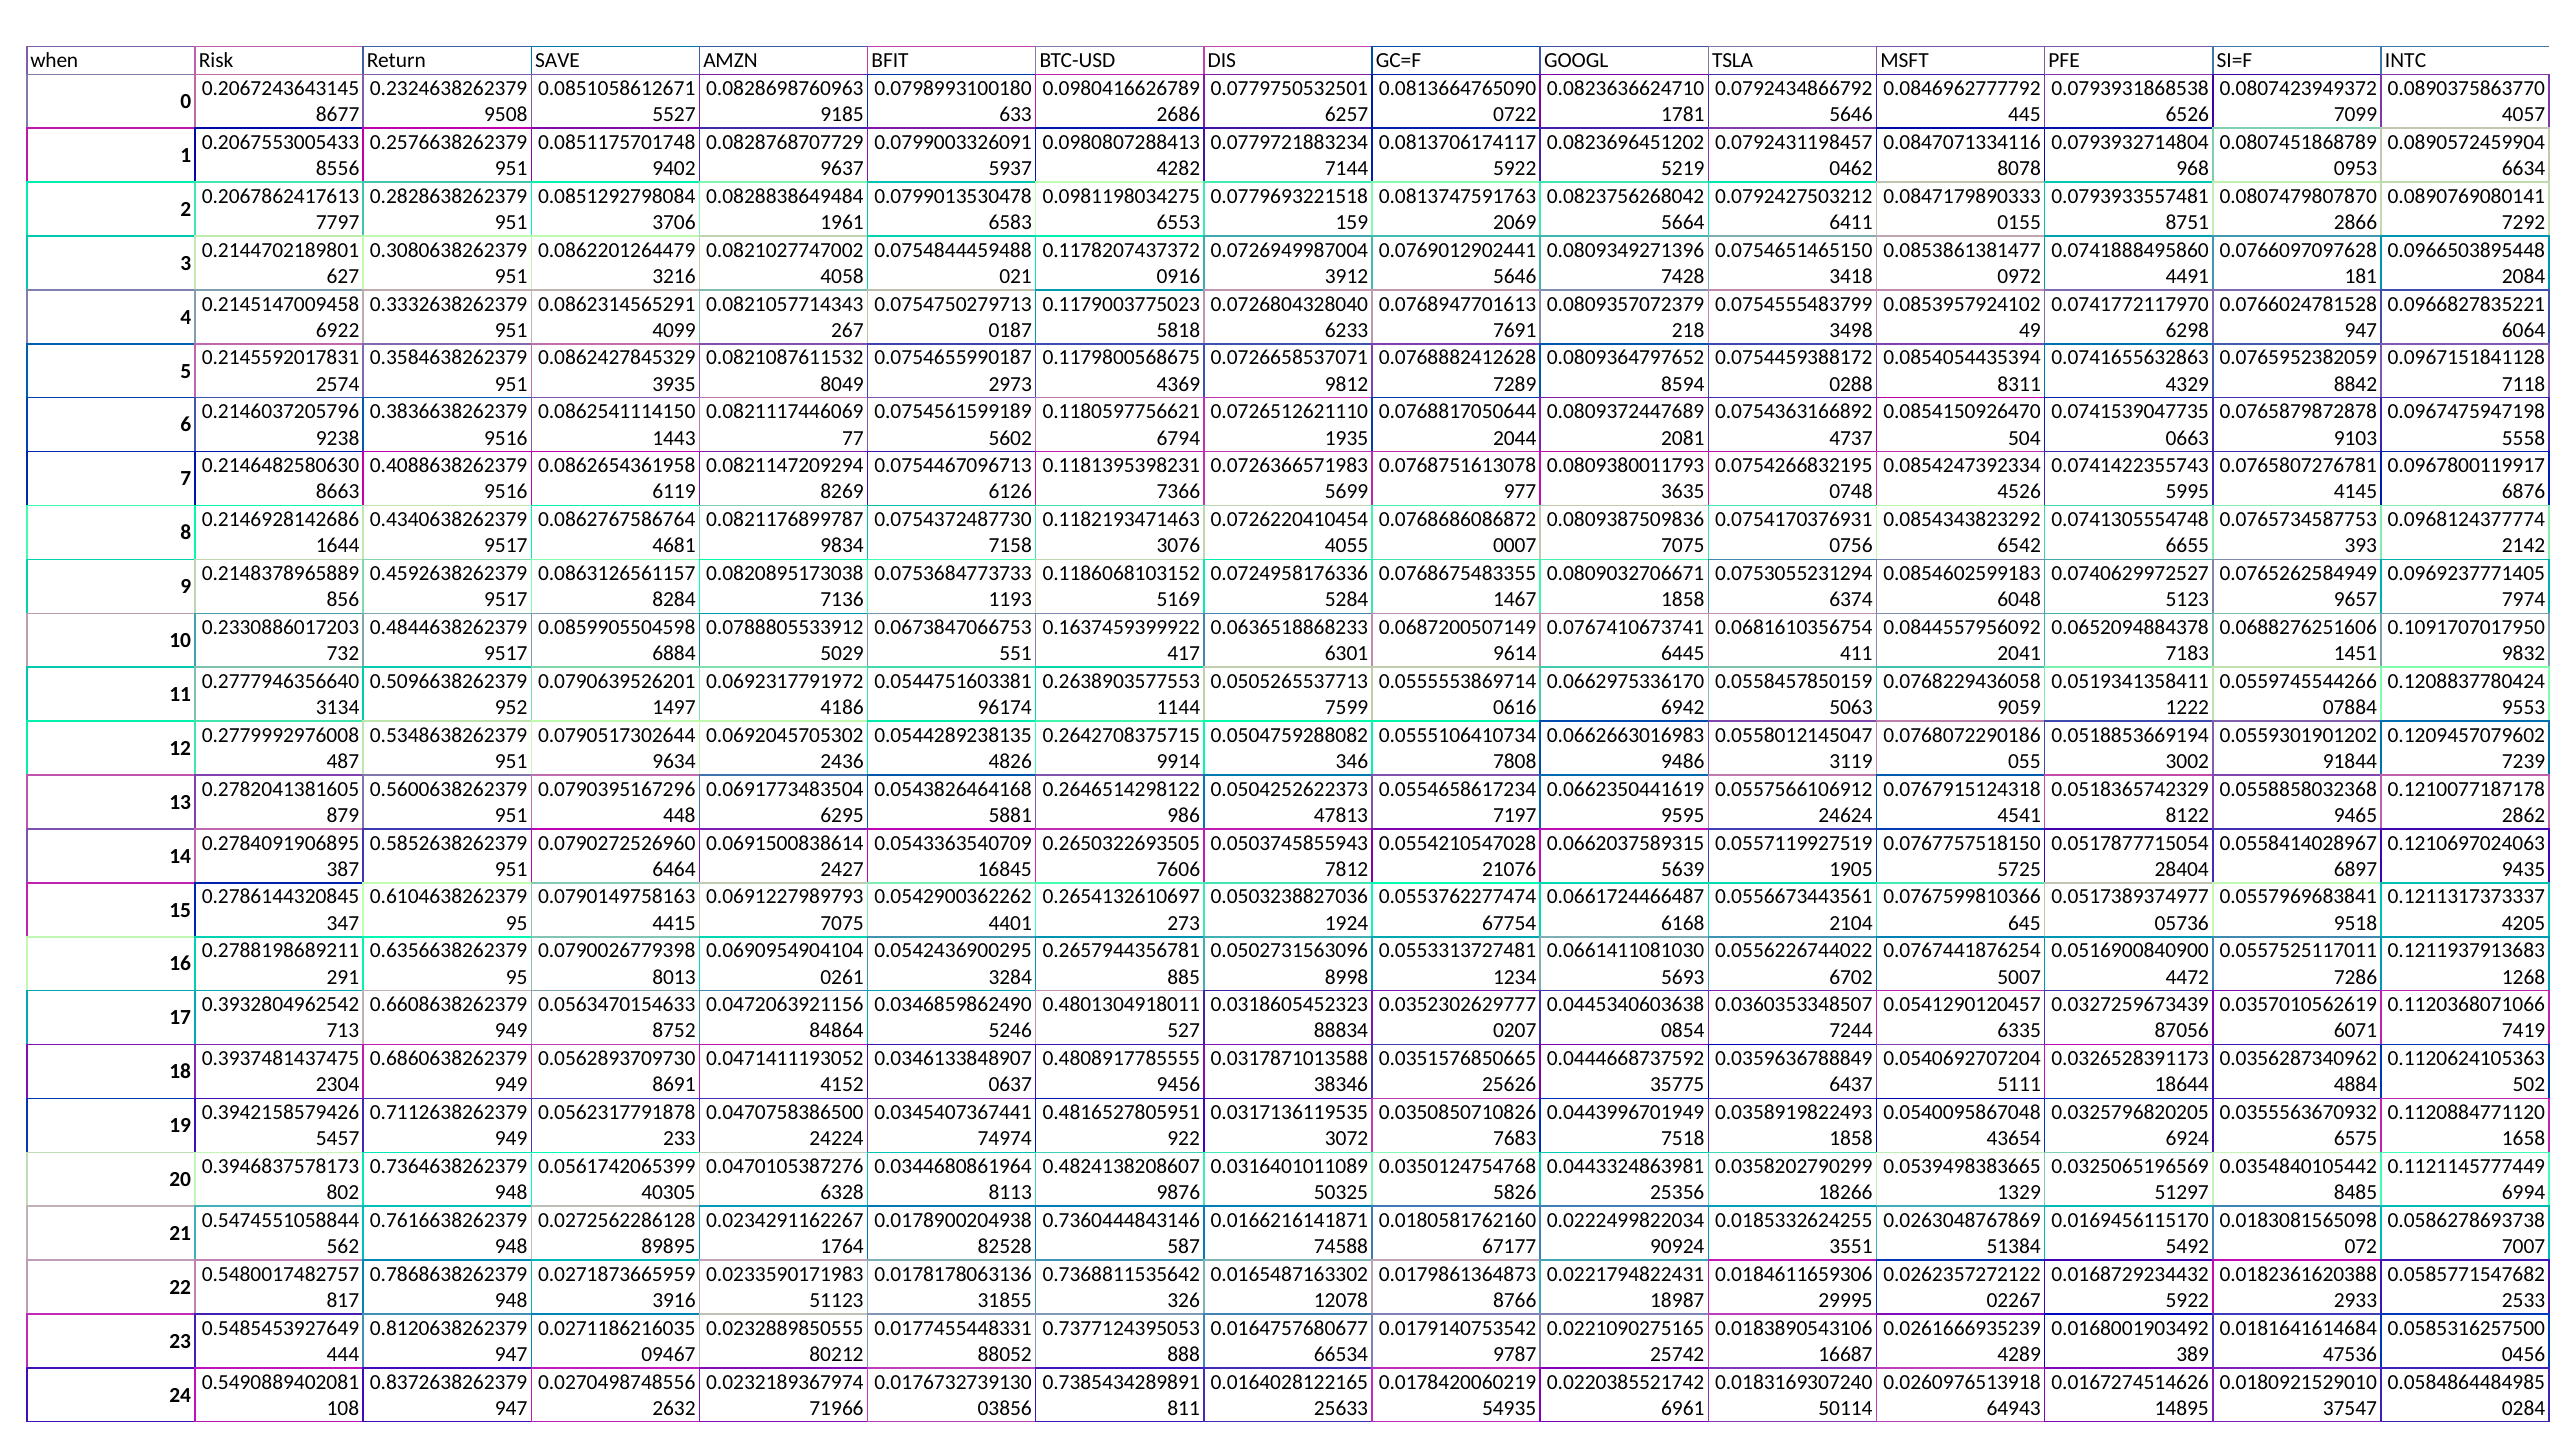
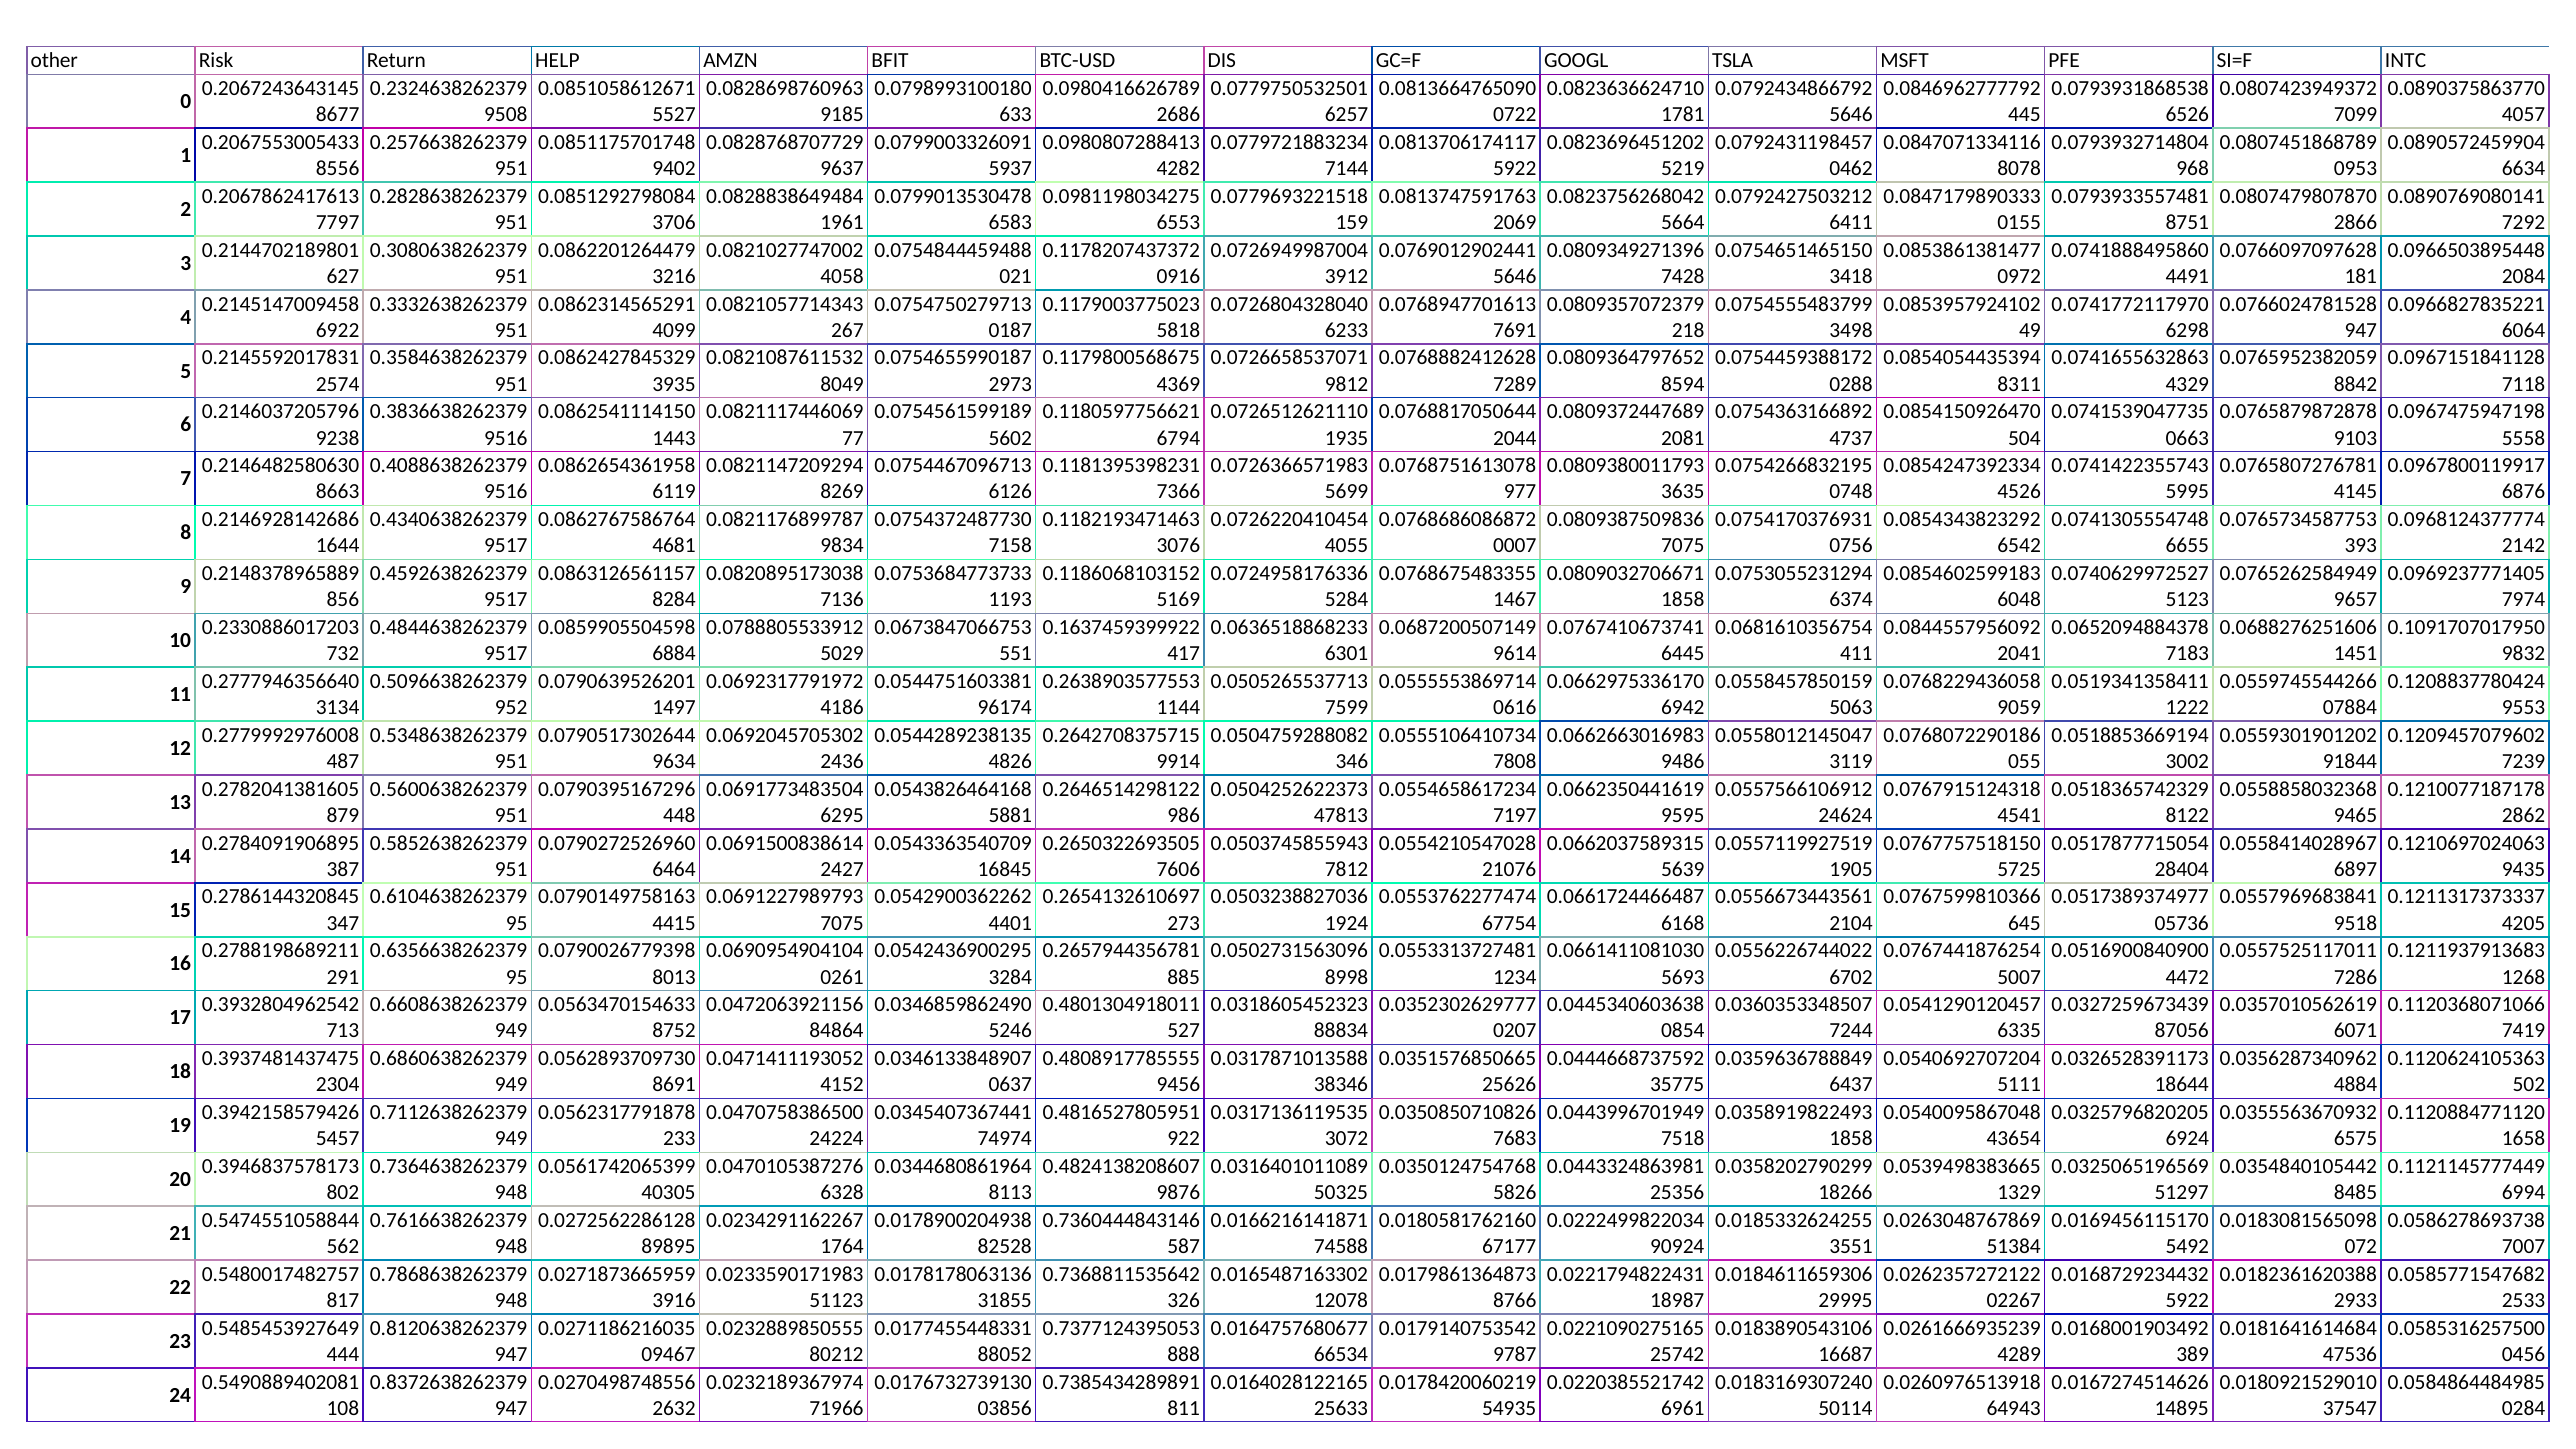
when: when -> other (54, 61)
SAVE: SAVE -> HELP (557, 61)
